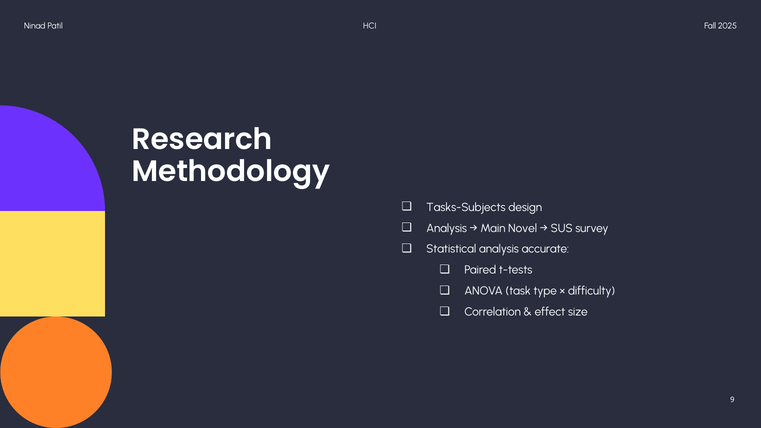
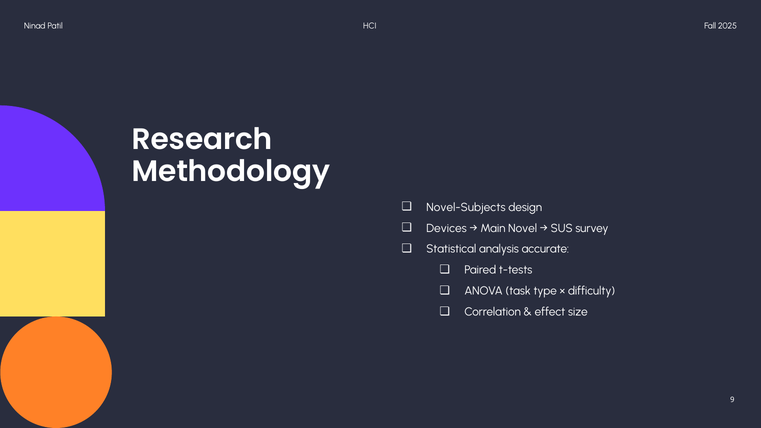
Tasks-Subjects: Tasks-Subjects -> Novel-Subjects (466, 207)
Analysis: Analysis -> Devices (447, 228)
